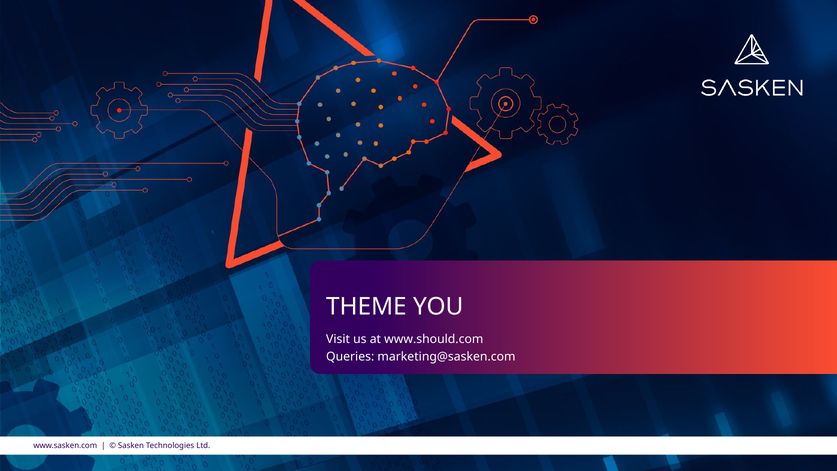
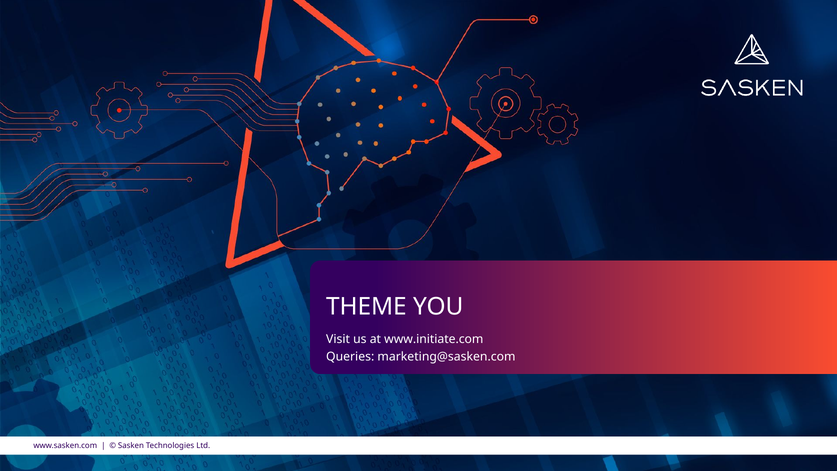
www.should.com: www.should.com -> www.initiate.com (434, 339)
